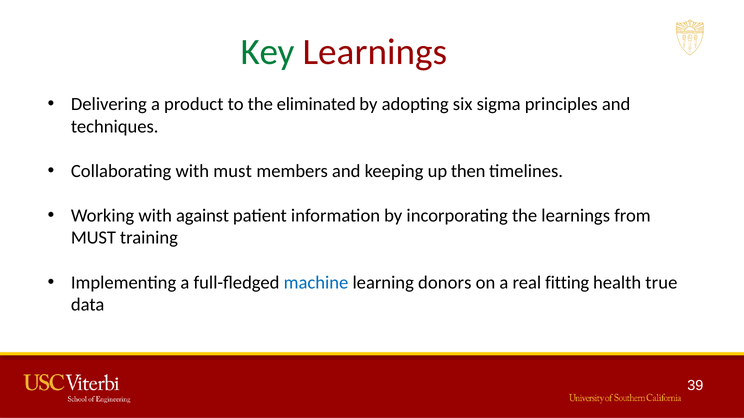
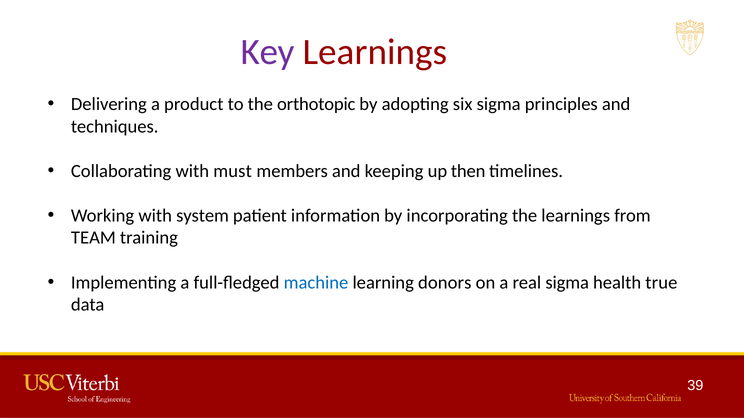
Key colour: green -> purple (268, 52)
eliminated: eliminated -> orthotopic (316, 104)
against: against -> system (203, 216)
MUST: MUST -> TEAM (93, 238)
real fitting: fitting -> sigma (567, 283)
